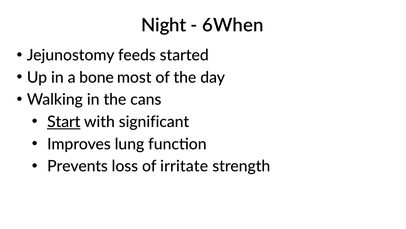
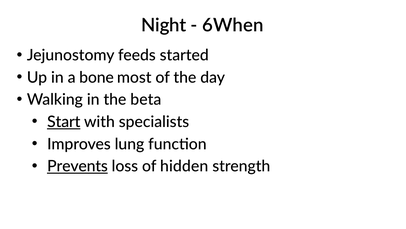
cans: cans -> beta (146, 100)
significant: significant -> specialists (154, 122)
Prevents underline: none -> present (77, 166)
irritate: irritate -> hidden (184, 166)
